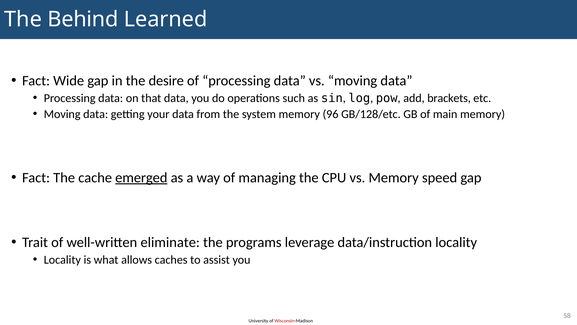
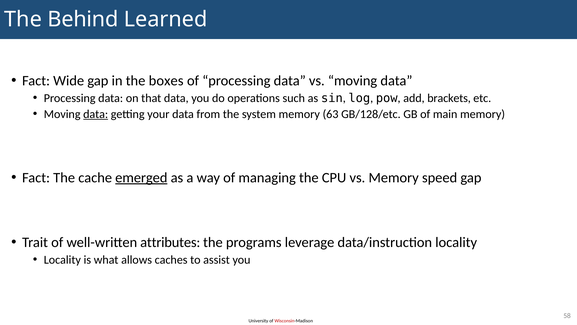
desire: desire -> boxes (166, 81)
data underline: none -> present (96, 114)
96: 96 -> 63 (331, 114)
eliminate: eliminate -> attributes (170, 242)
